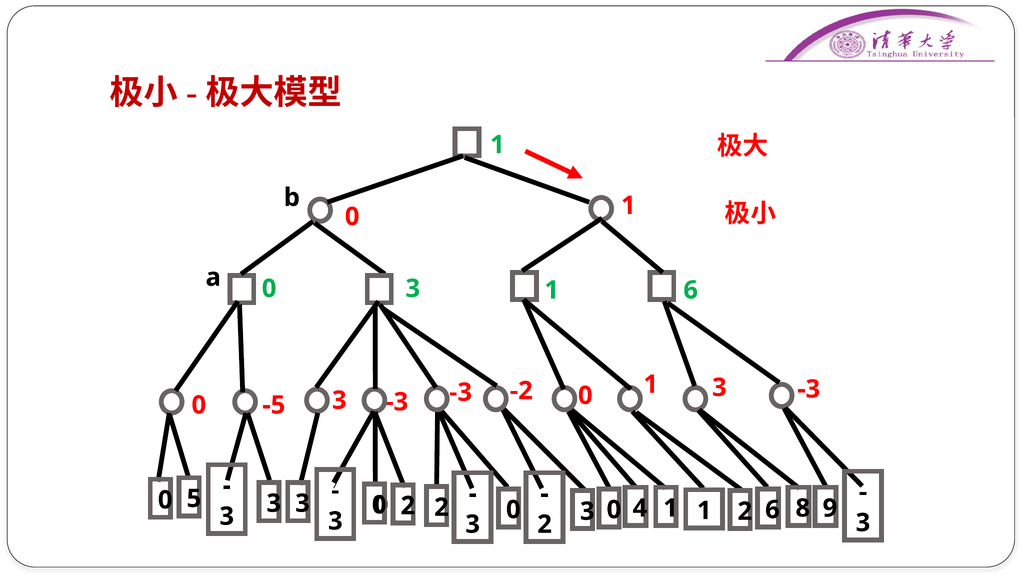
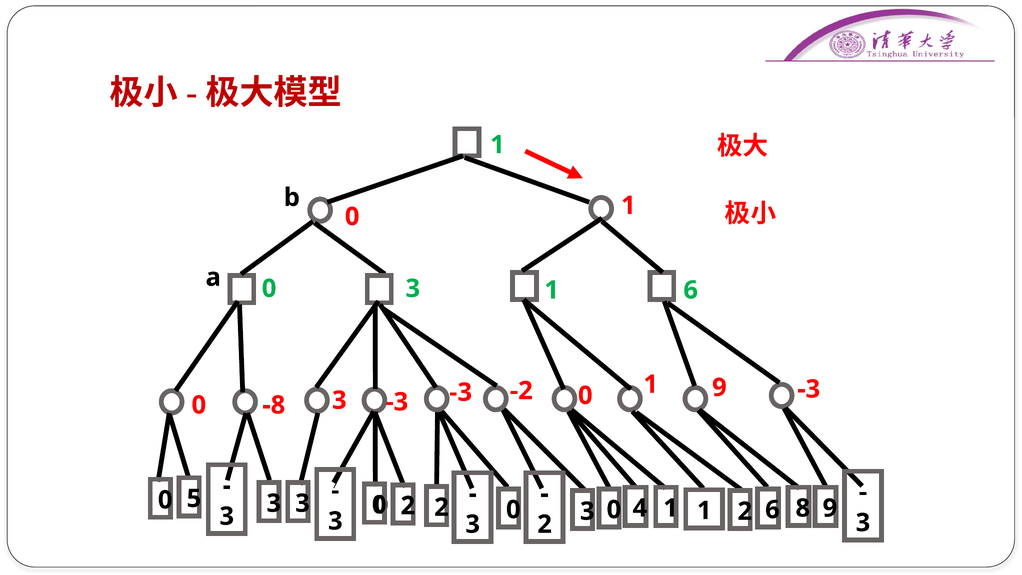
-5: -5 -> -8 (274, 405)
1 3: 3 -> 9 (719, 387)
